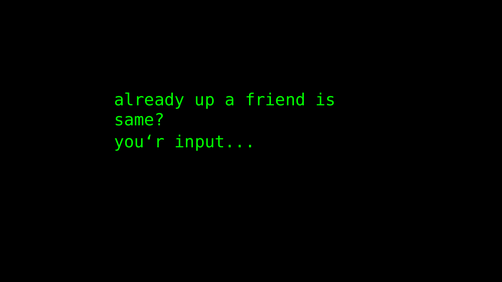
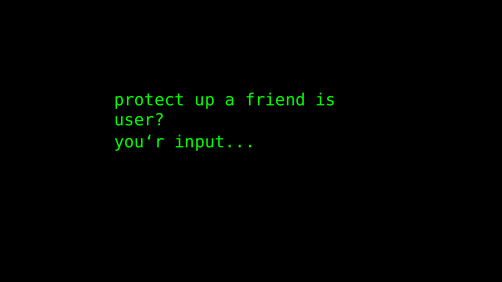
already: already -> protect (149, 100)
same: same -> user (139, 120)
